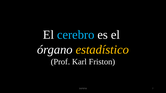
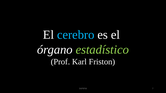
estadístico colour: yellow -> light green (102, 50)
